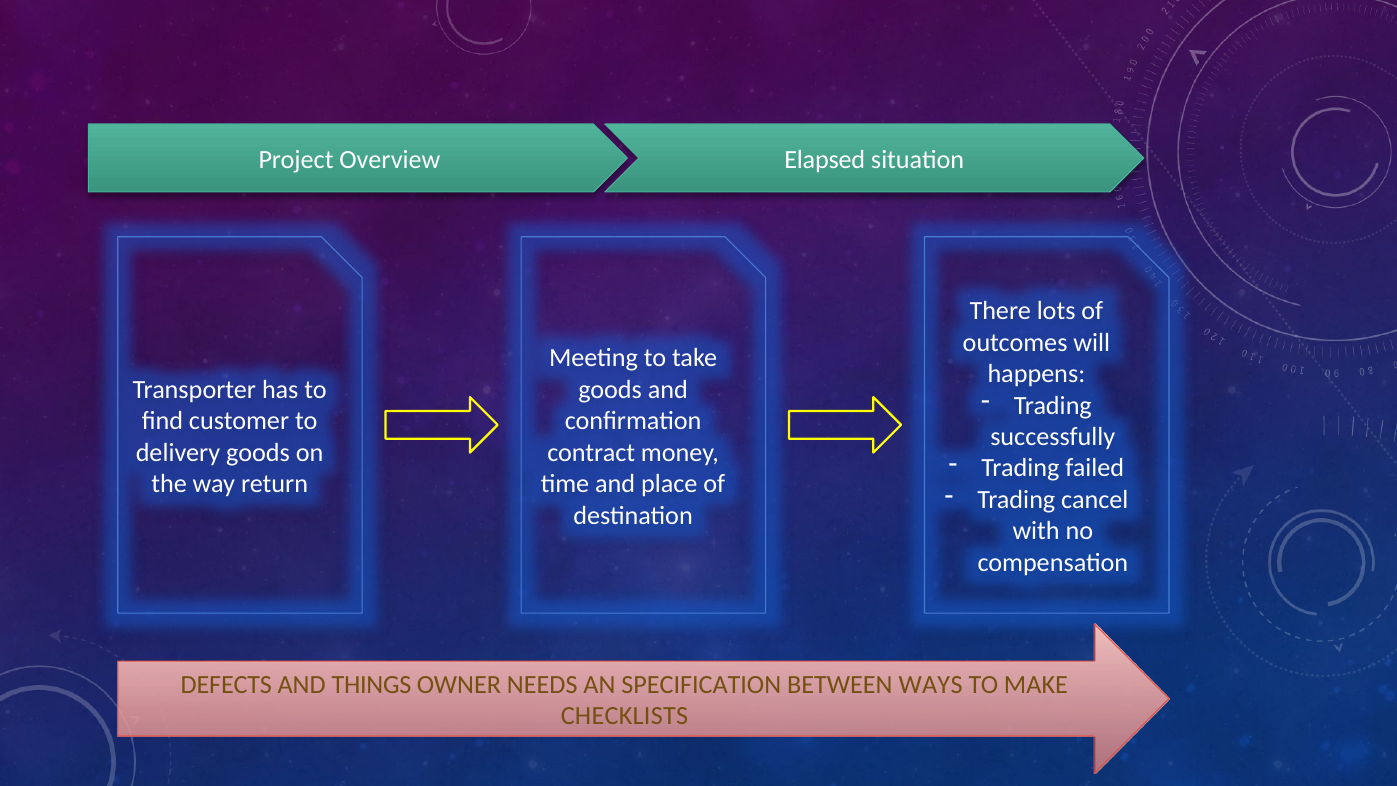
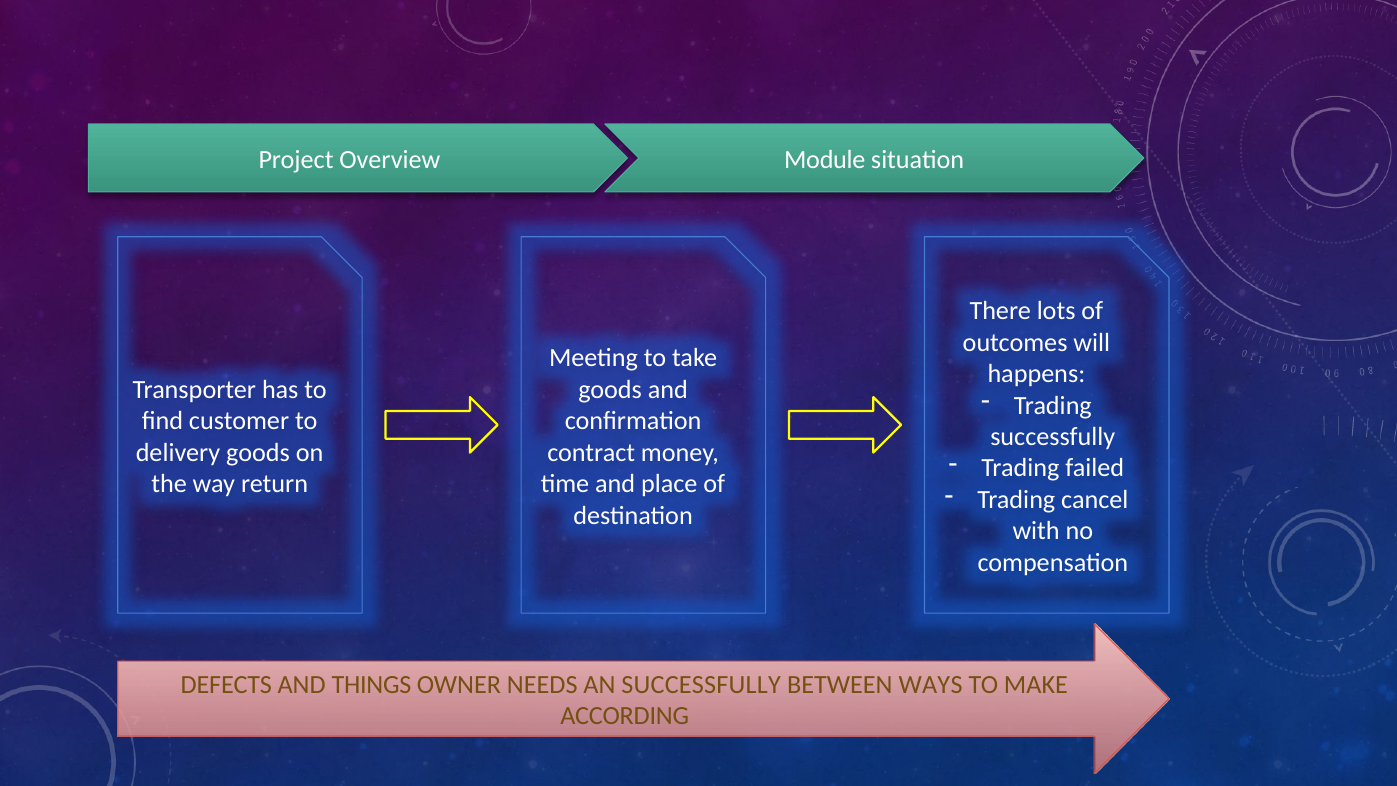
Elapsed: Elapsed -> Module (825, 160)
AN SPECIFICATION: SPECIFICATION -> SUCCESSFULLY (701, 685)
CHECKLISTS: CHECKLISTS -> ACCORDING (625, 716)
